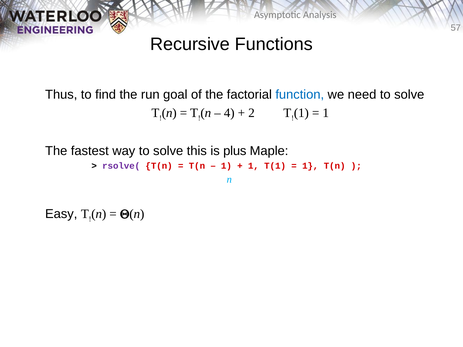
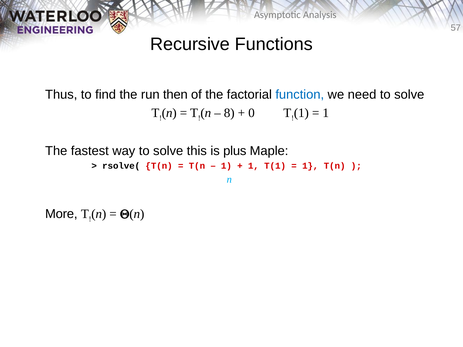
goal: goal -> then (175, 95)
4: 4 -> 8 (229, 113)
2: 2 -> 0 (252, 113)
rsolve( colour: purple -> black (121, 166)
Easy: Easy -> More (61, 214)
